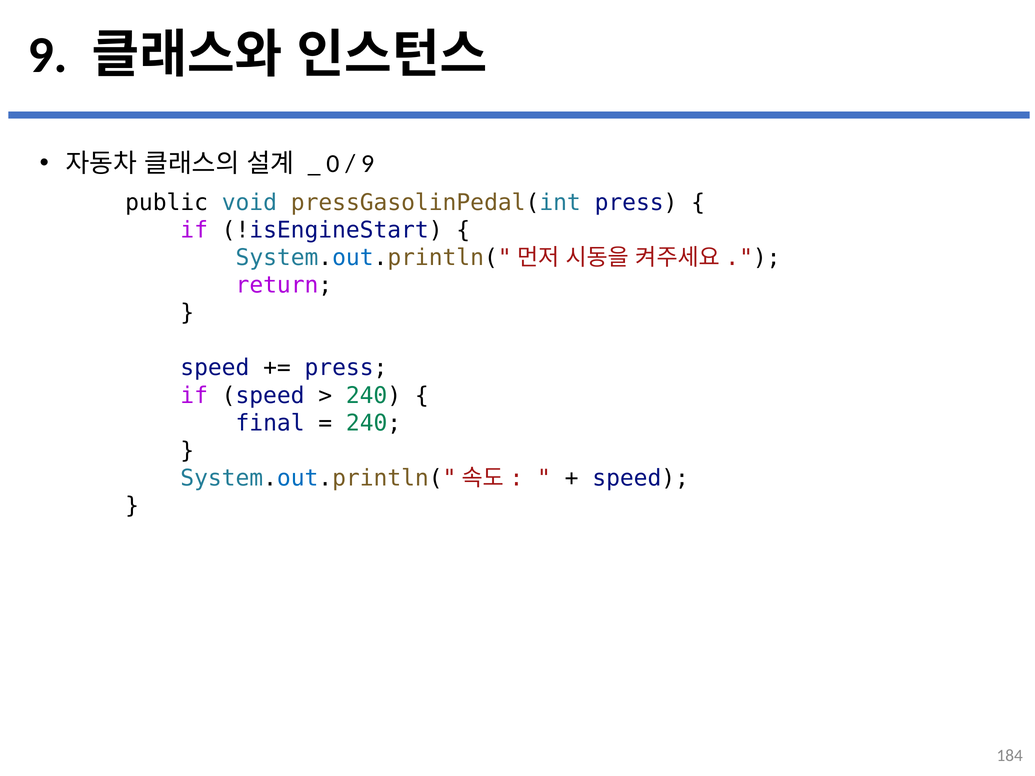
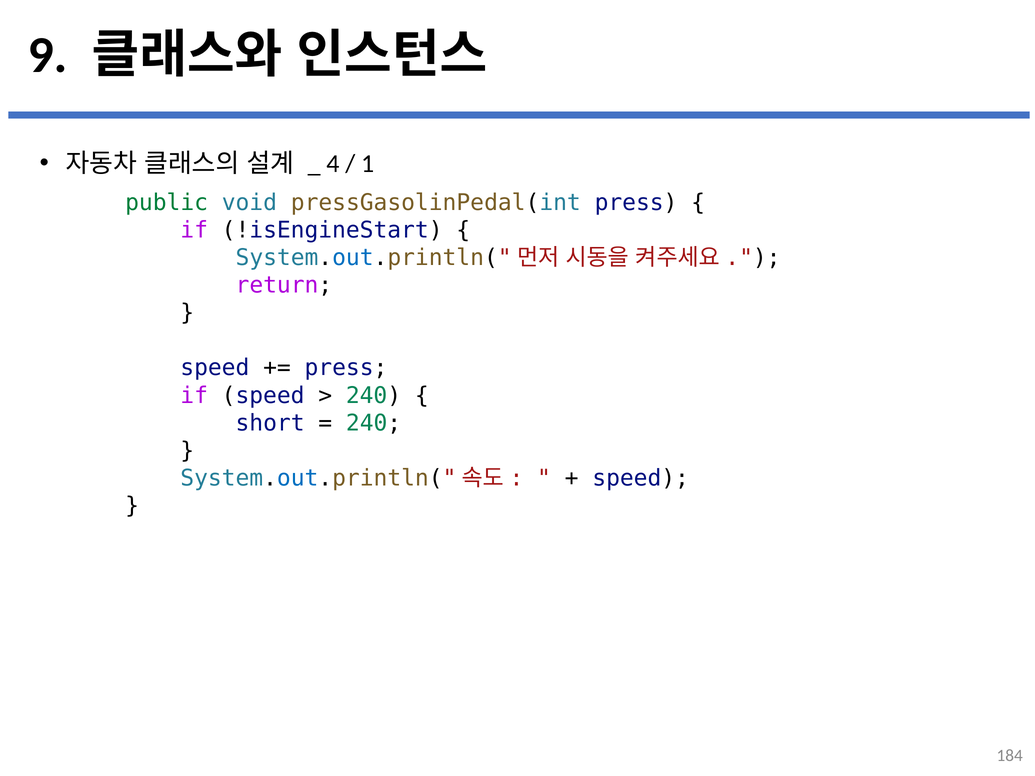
0: 0 -> 4 (333, 164)
9: 9 -> 1 (368, 164)
public colour: black -> green (167, 203)
final: final -> short (270, 423)
